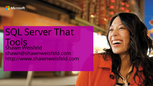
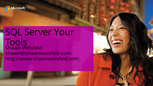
That: That -> Your (64, 32)
